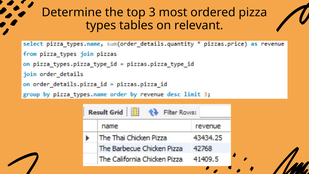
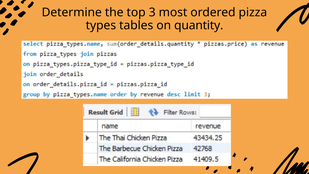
relevant: relevant -> quantity (199, 25)
